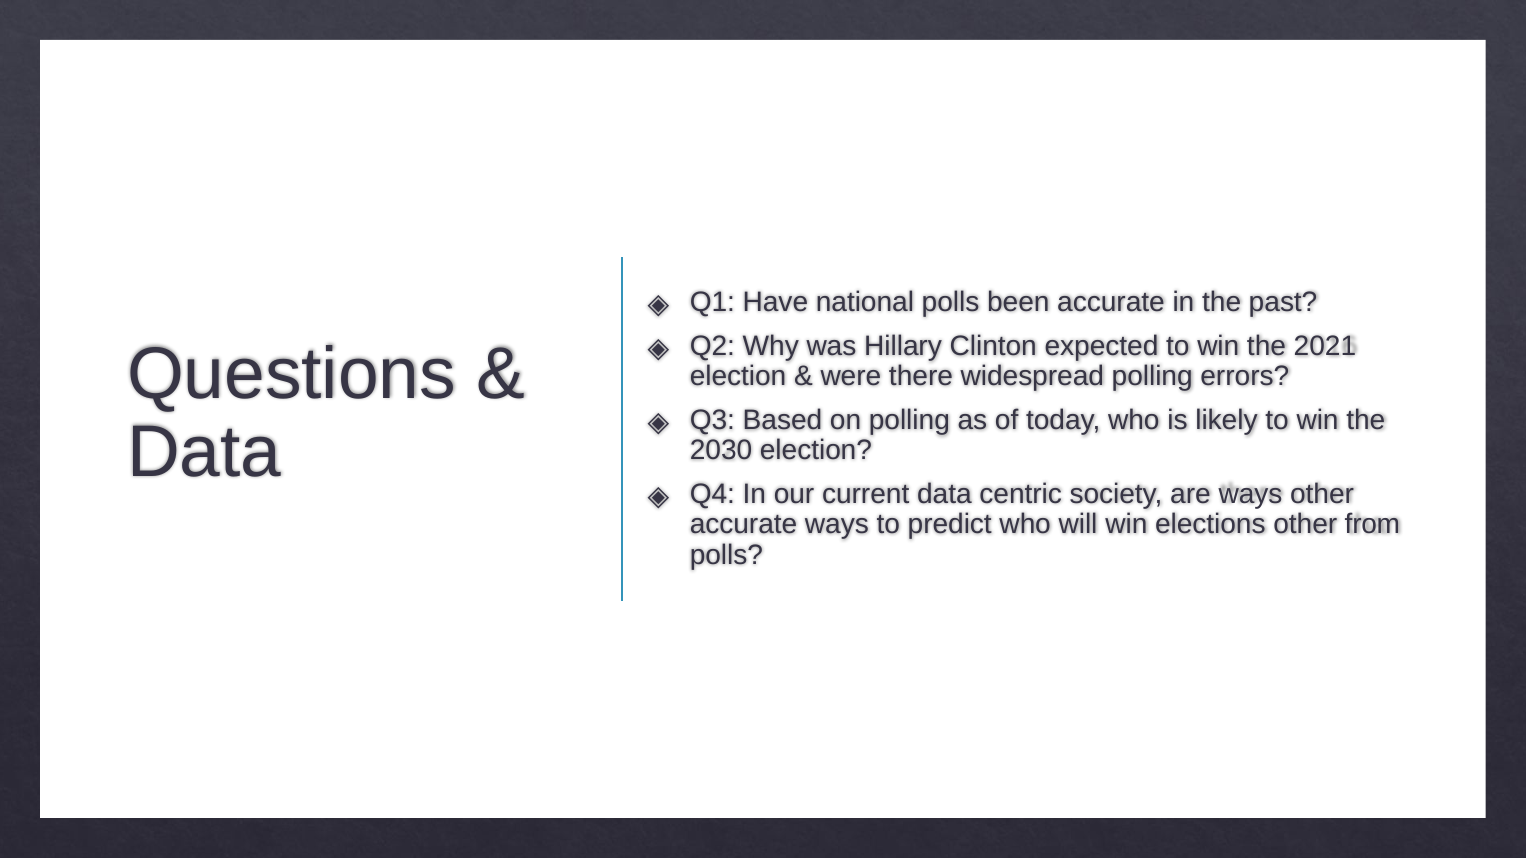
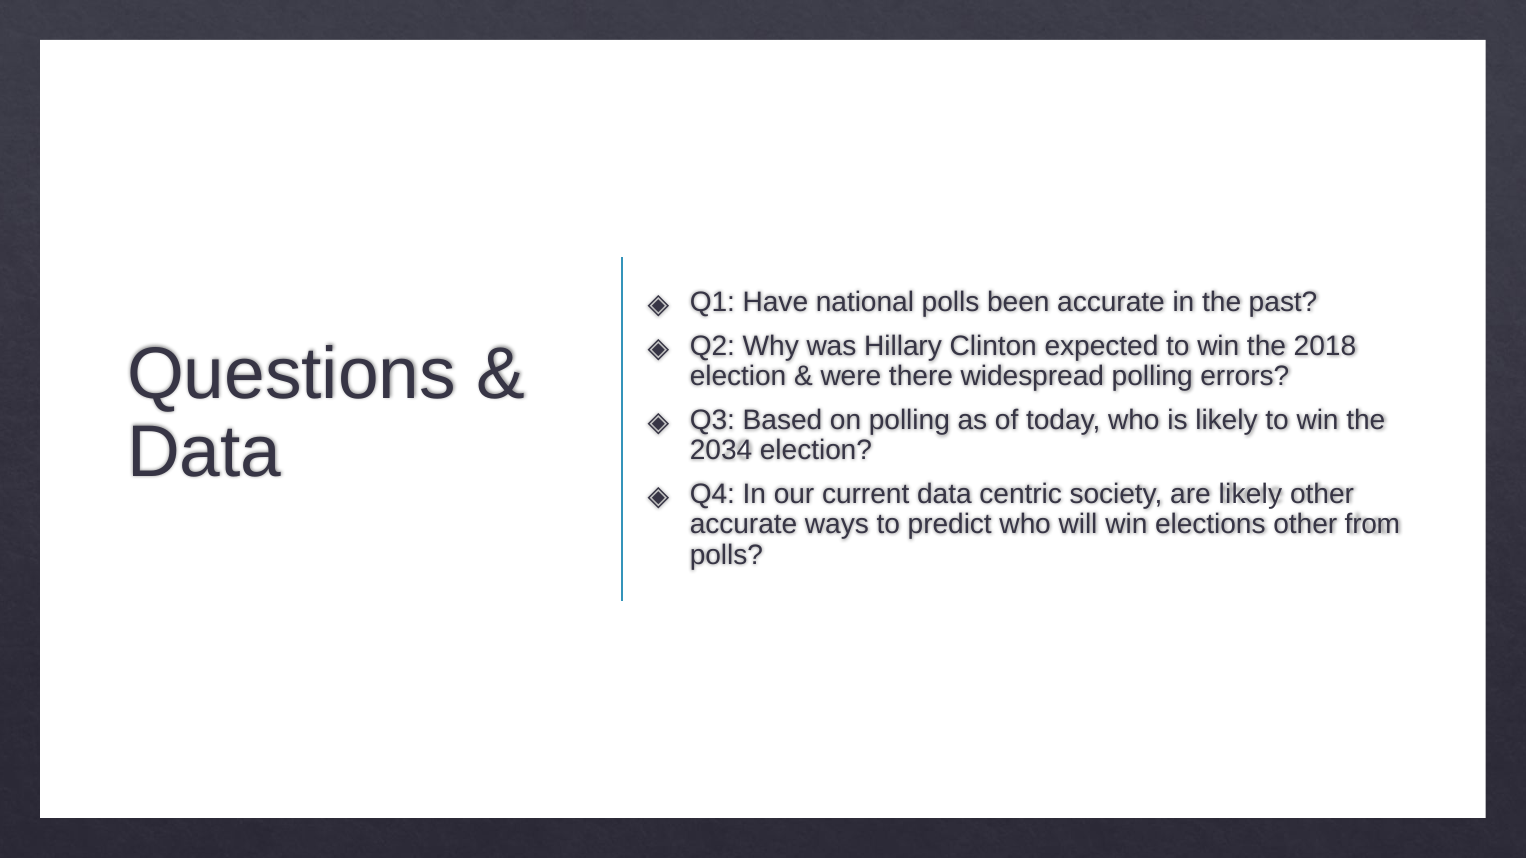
2021: 2021 -> 2018 (1325, 347)
2030: 2030 -> 2034 (721, 451)
are ways: ways -> likely (1250, 495)
